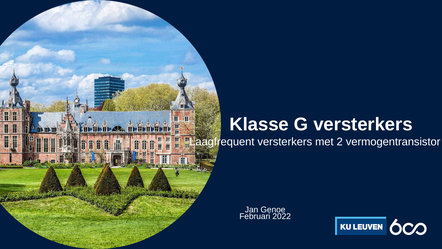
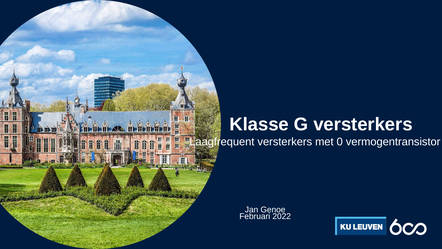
2: 2 -> 0 (340, 142)
